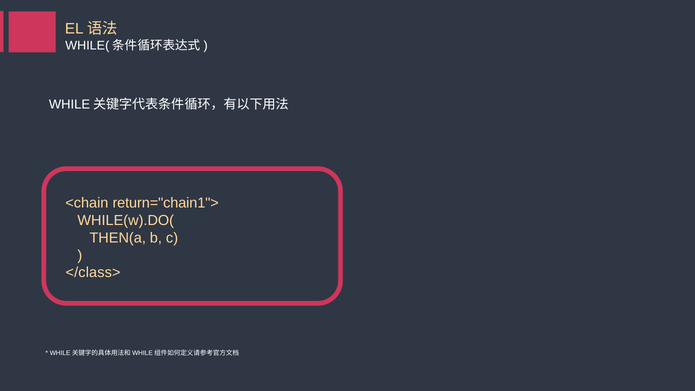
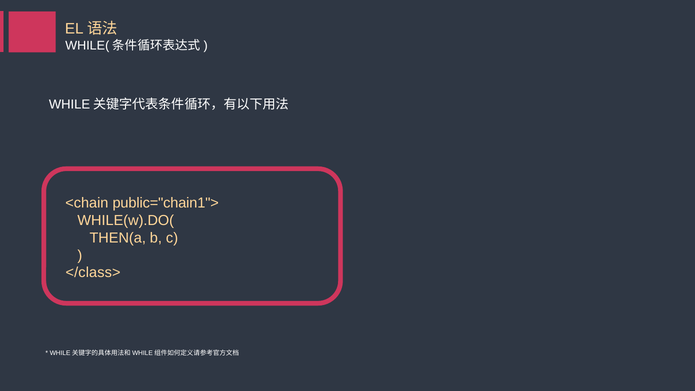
return="chain1">: return="chain1"> -> public="chain1"> (166, 203)
